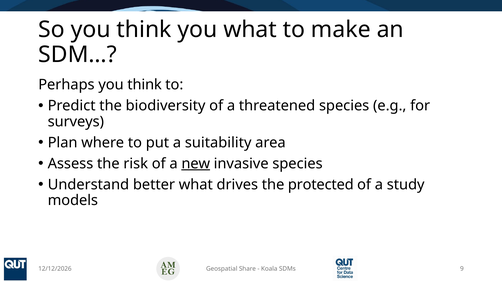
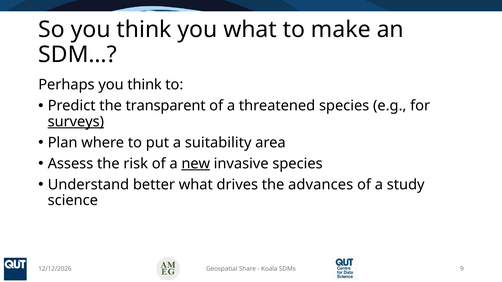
biodiversity: biodiversity -> transparent (166, 106)
surveys underline: none -> present (76, 122)
protected: protected -> advances (321, 185)
models: models -> science (73, 201)
